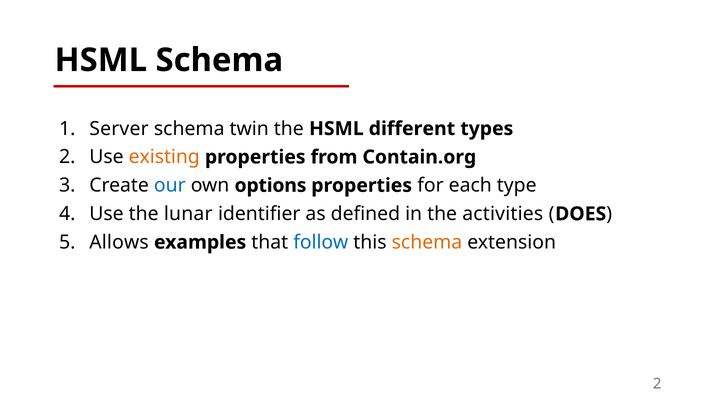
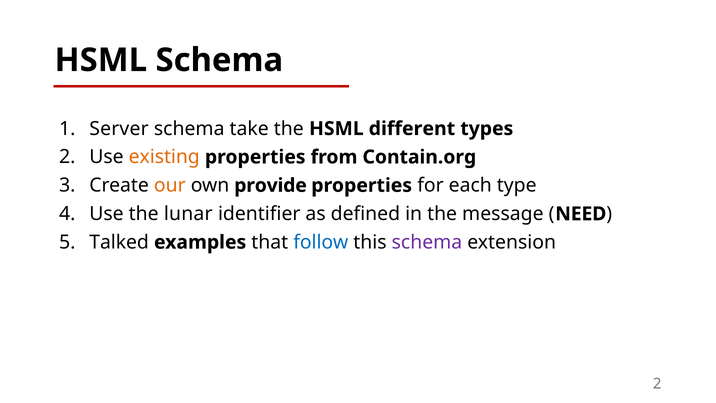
twin: twin -> take (249, 129)
our colour: blue -> orange (170, 185)
options: options -> provide (271, 185)
activities: activities -> message (503, 214)
DOES: DOES -> NEED (581, 214)
Allows: Allows -> Talked (119, 242)
schema colour: orange -> purple (427, 242)
